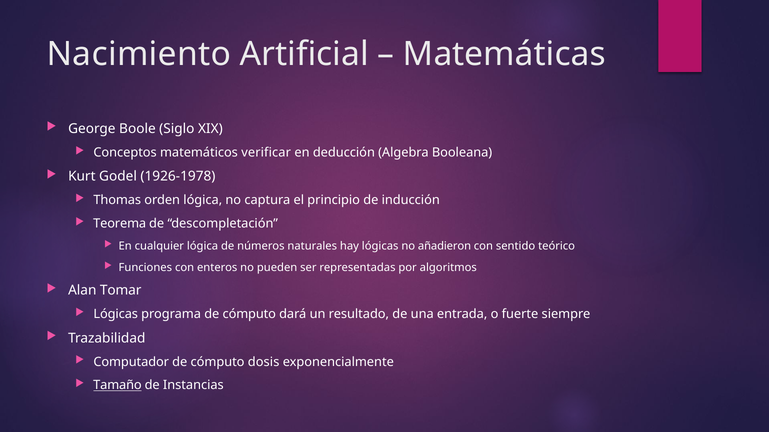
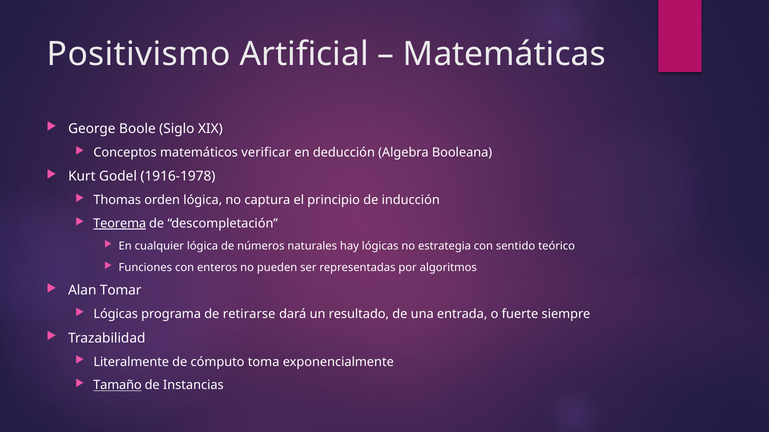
Nacimiento: Nacimiento -> Positivismo (139, 54)
1926-1978: 1926-1978 -> 1916-1978 (178, 177)
Teorema underline: none -> present (120, 224)
añadieron: añadieron -> estrategia (444, 246)
programa de cómputo: cómputo -> retirarse (249, 315)
Computador: Computador -> Literalmente (131, 362)
dosis: dosis -> toma (264, 362)
